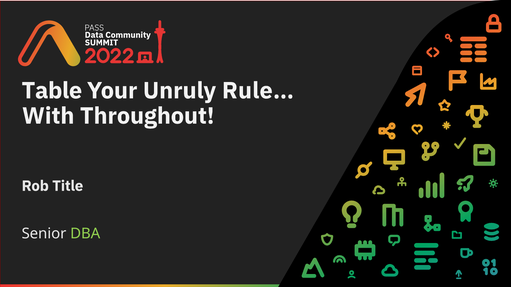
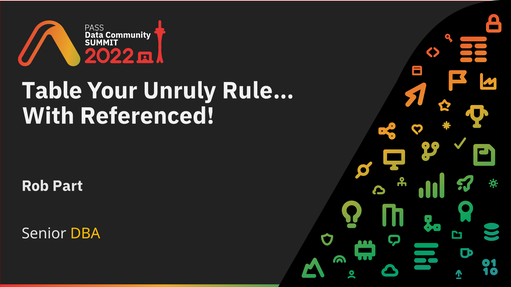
Throughout: Throughout -> Referenced (147, 116)
Title: Title -> Part (68, 186)
DBA colour: light green -> yellow (85, 234)
